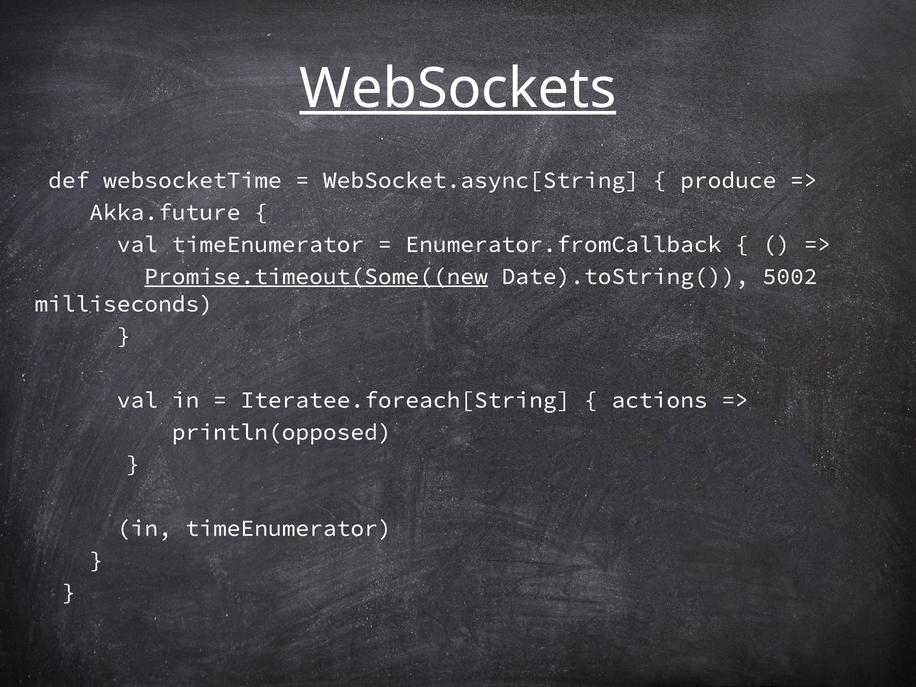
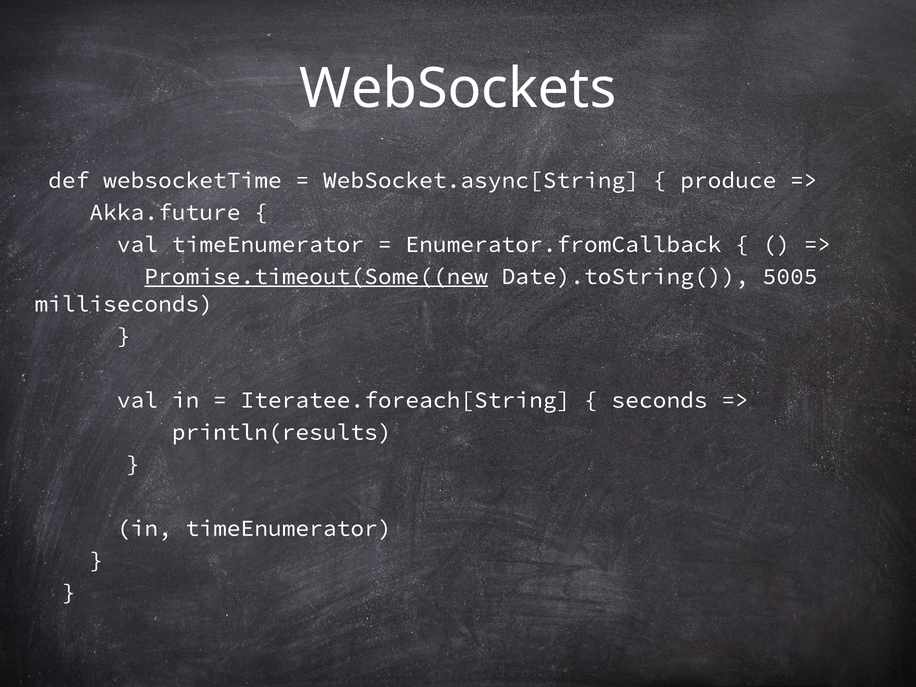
WebSockets underline: present -> none (458, 89)
5002: 5002 -> 5005 (790, 276)
actions: actions -> seconds (660, 400)
println(opposed: println(opposed -> println(results (282, 432)
